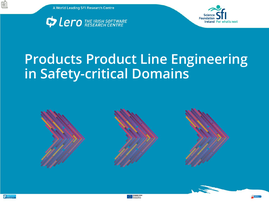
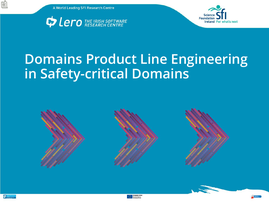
Products: Products -> Domains (53, 59)
